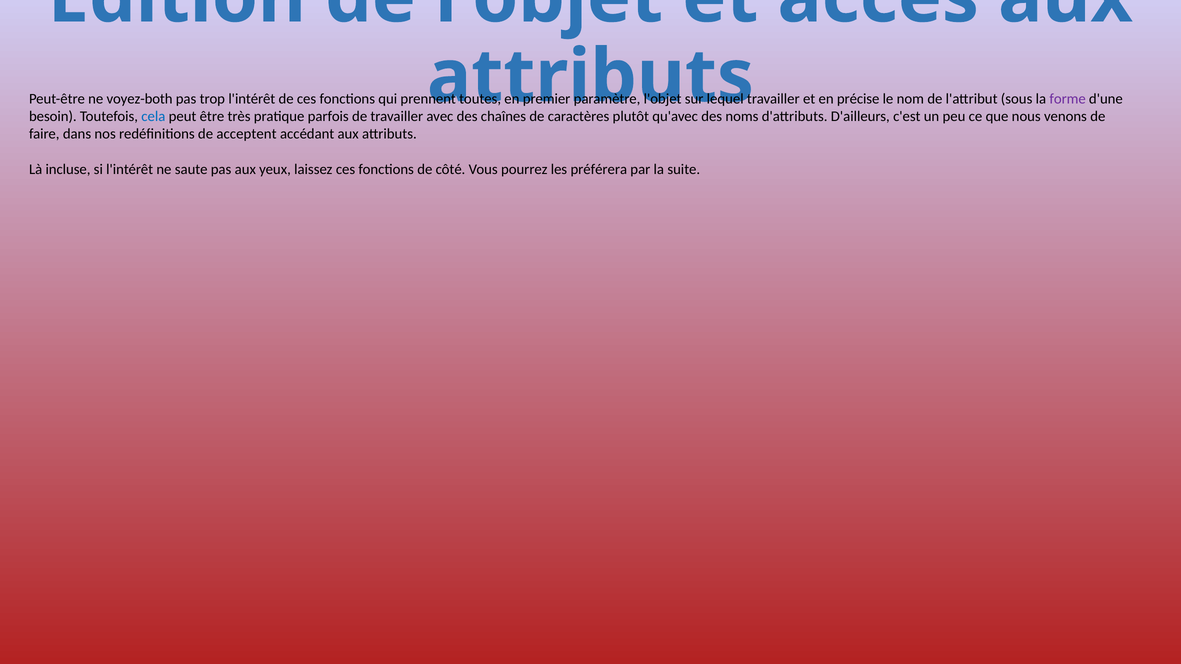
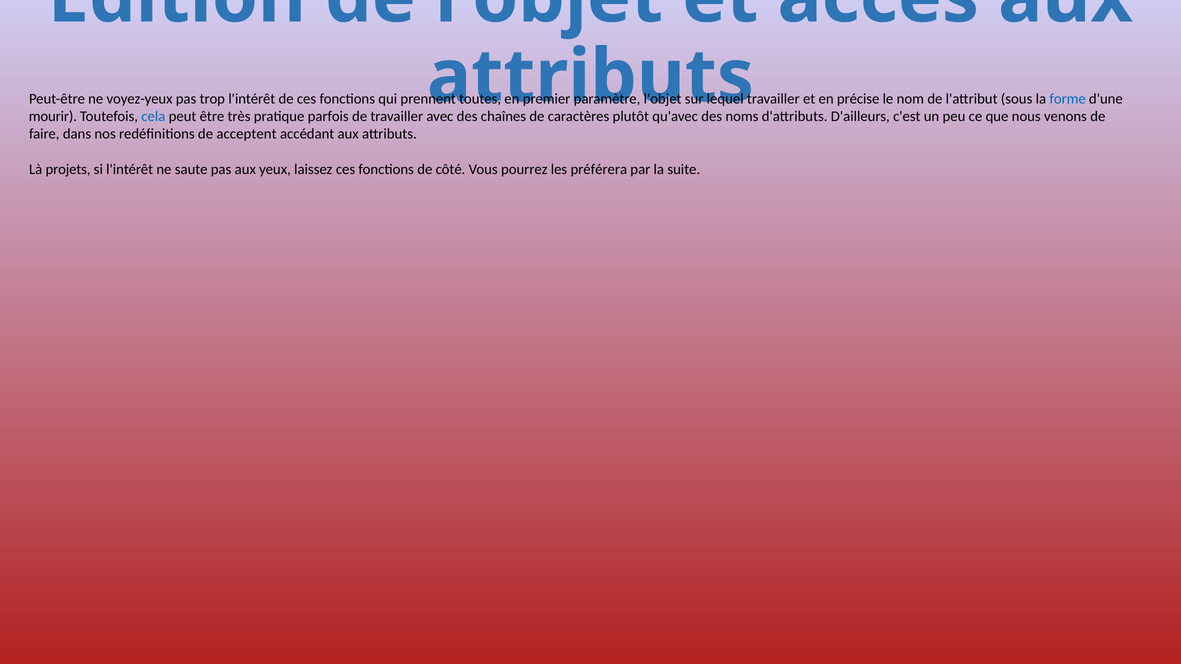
voyez-both: voyez-both -> voyez-yeux (140, 99)
forme colour: purple -> blue (1068, 99)
besoin: besoin -> mourir (53, 116)
incluse: incluse -> projets (68, 170)
